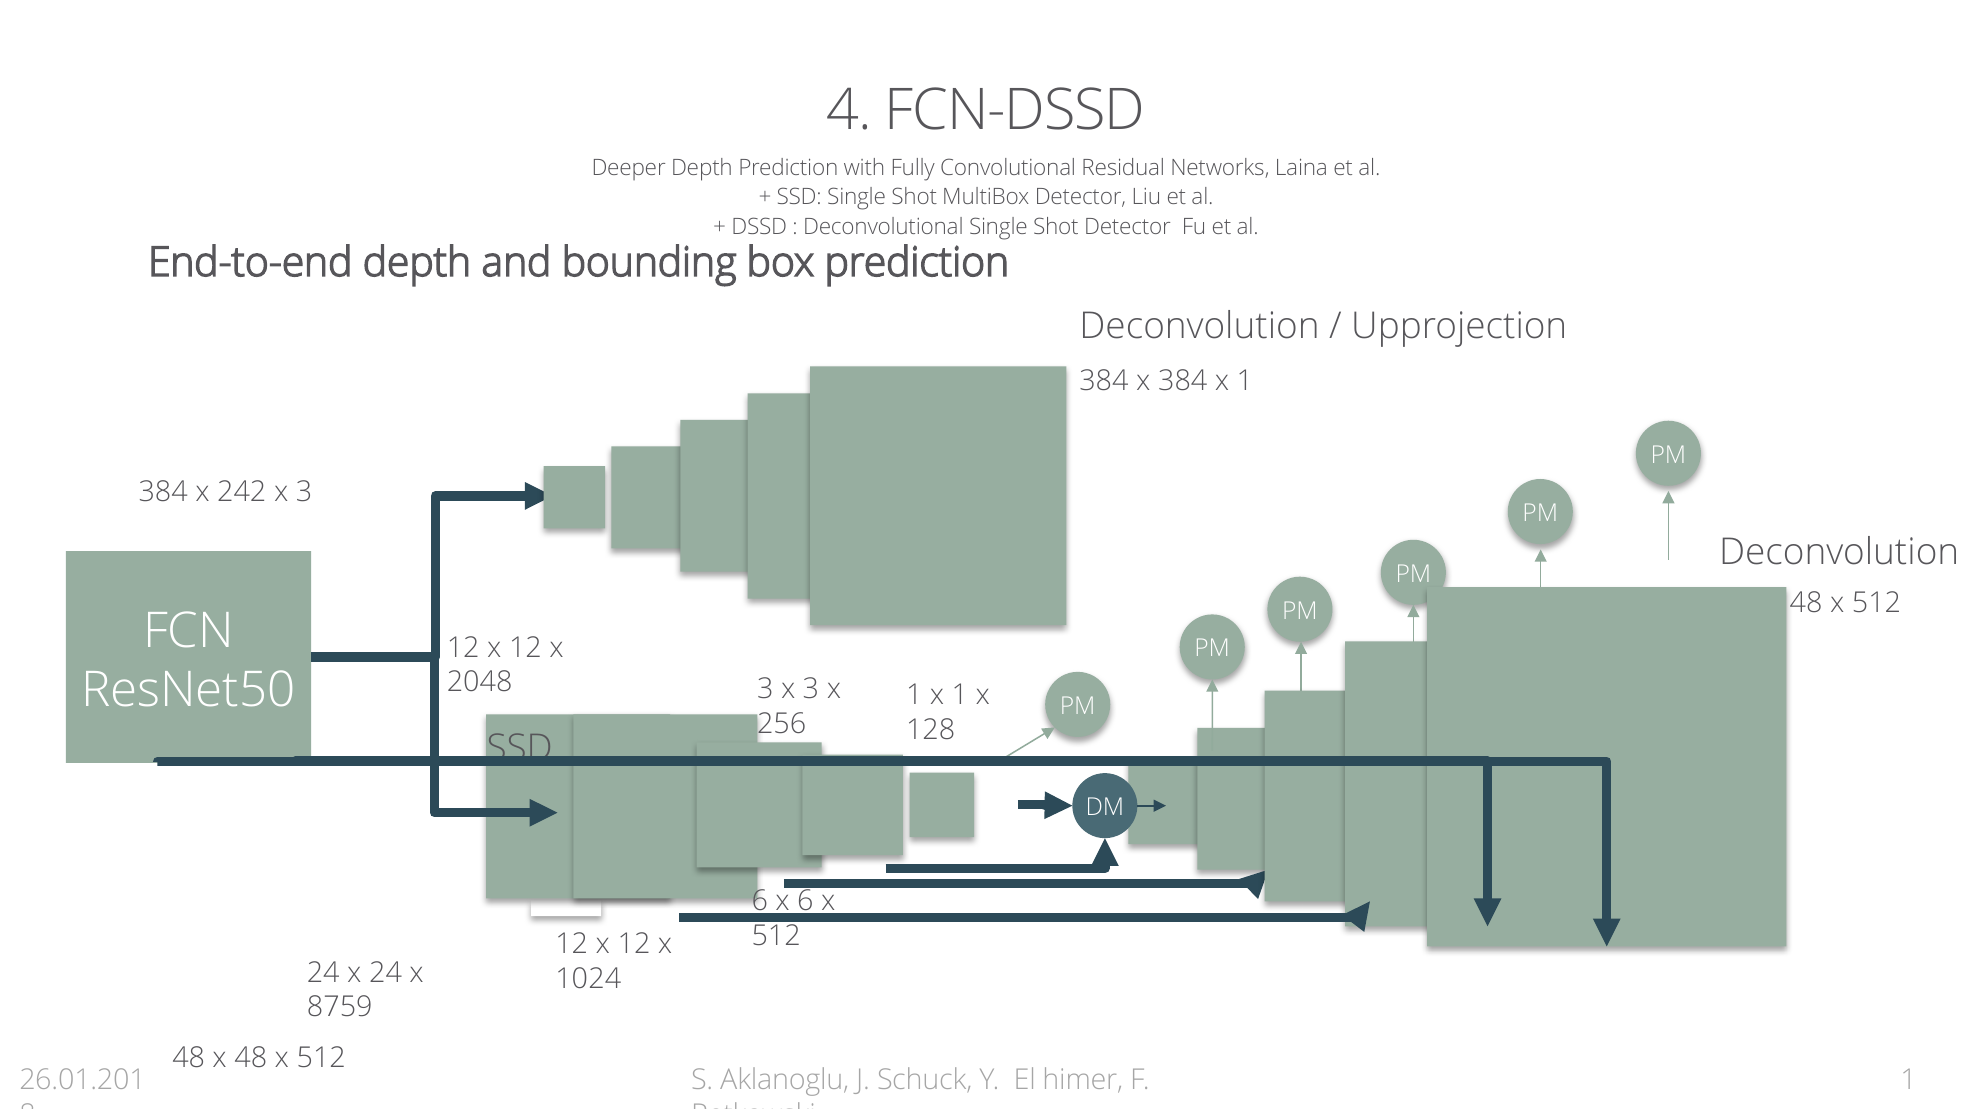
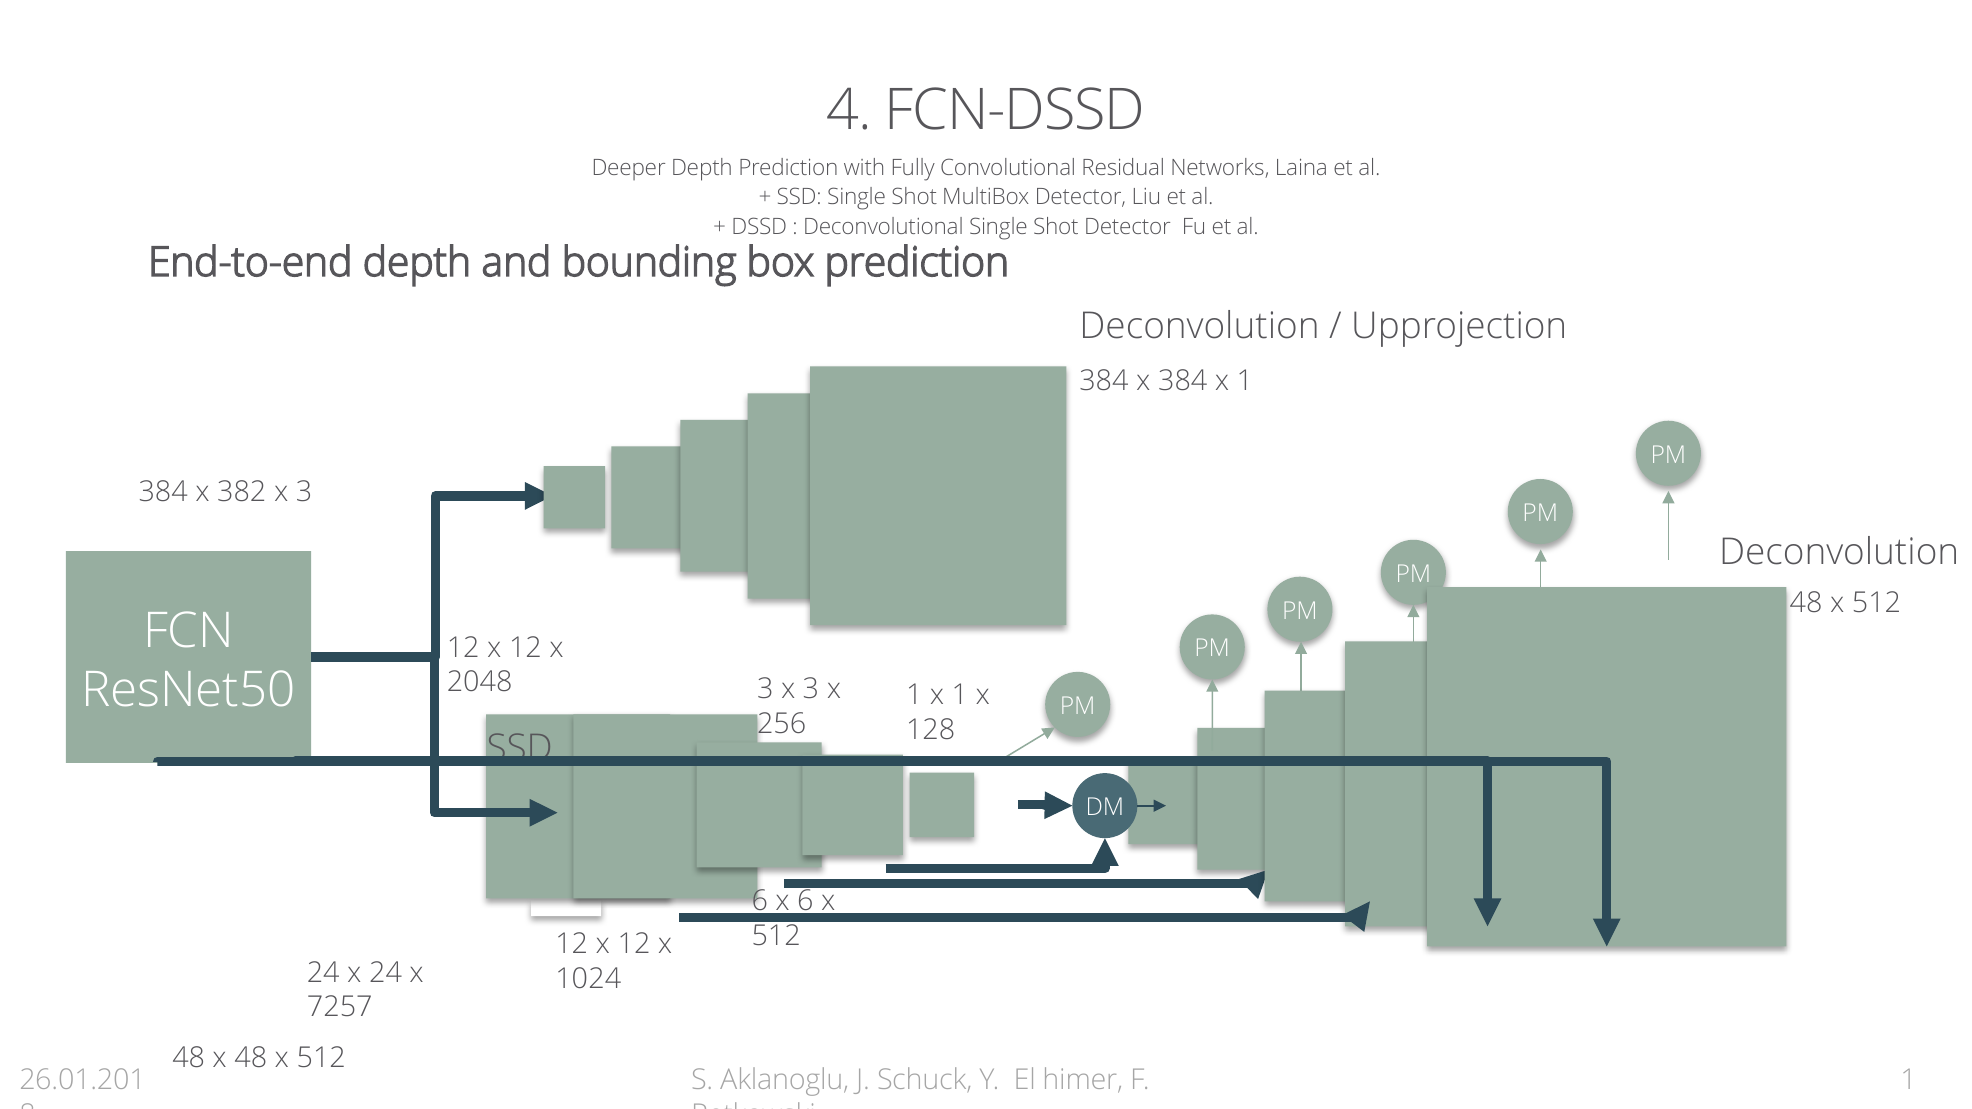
242: 242 -> 382 (242, 492)
8759: 8759 -> 7257 (340, 1007)
